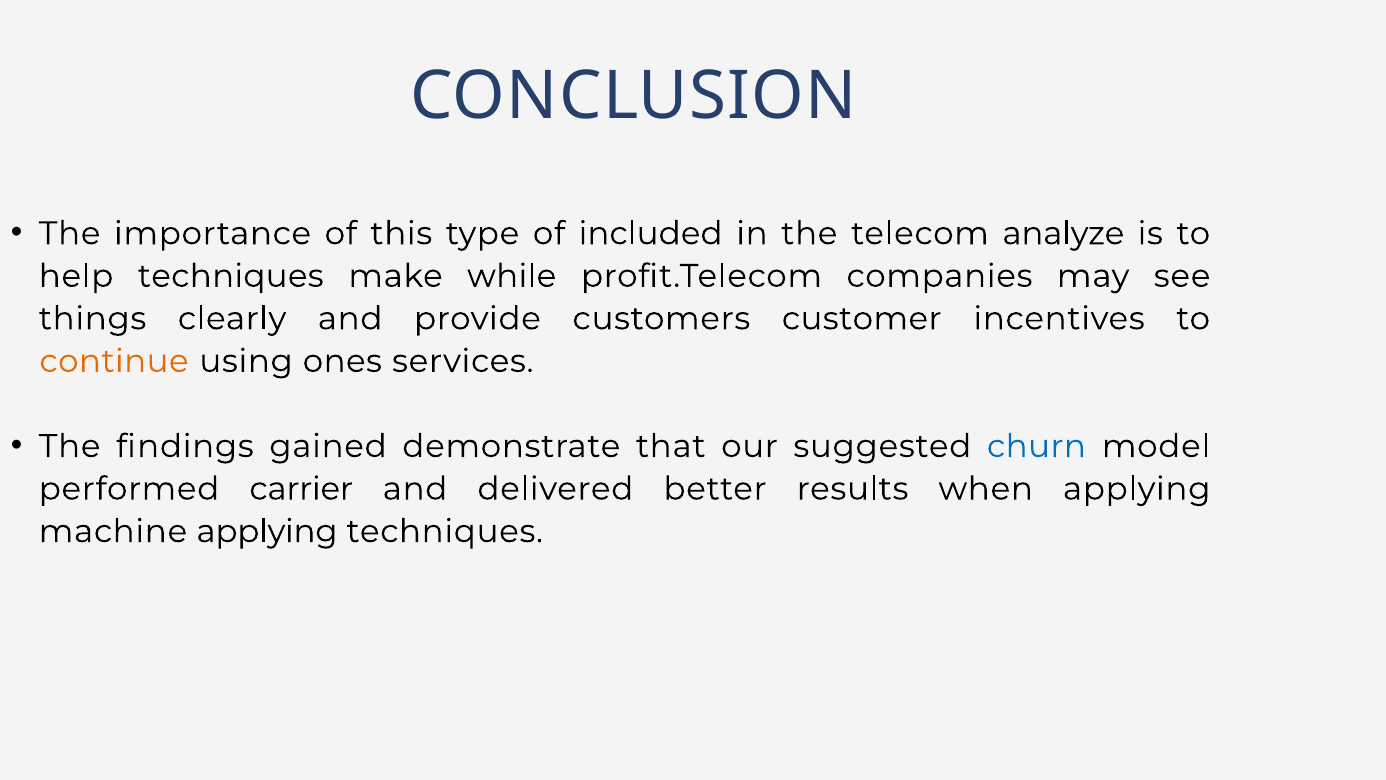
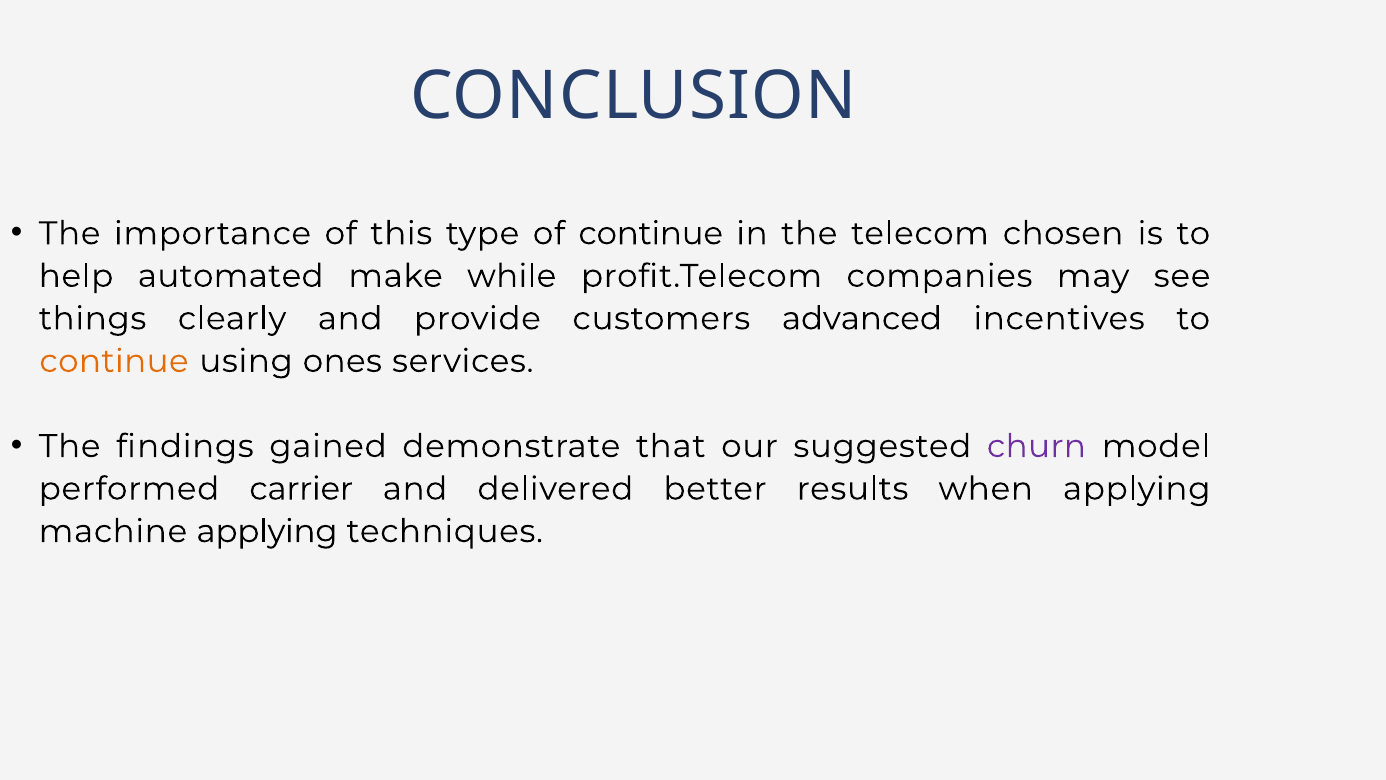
of included: included -> continue (651, 233)
analyze: analyze -> chosen (1063, 233)
help techniques: techniques -> automated (231, 276)
customer: customer -> advanced (862, 318)
churn colour: blue -> purple (1036, 446)
